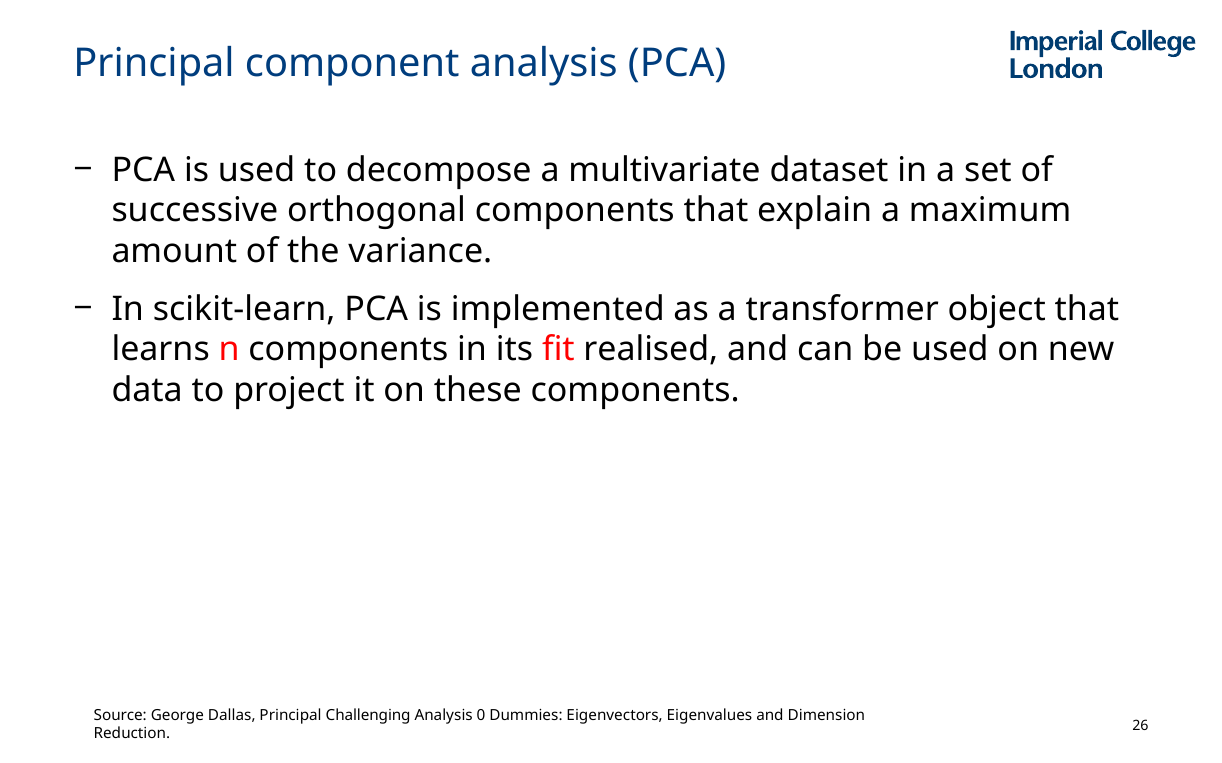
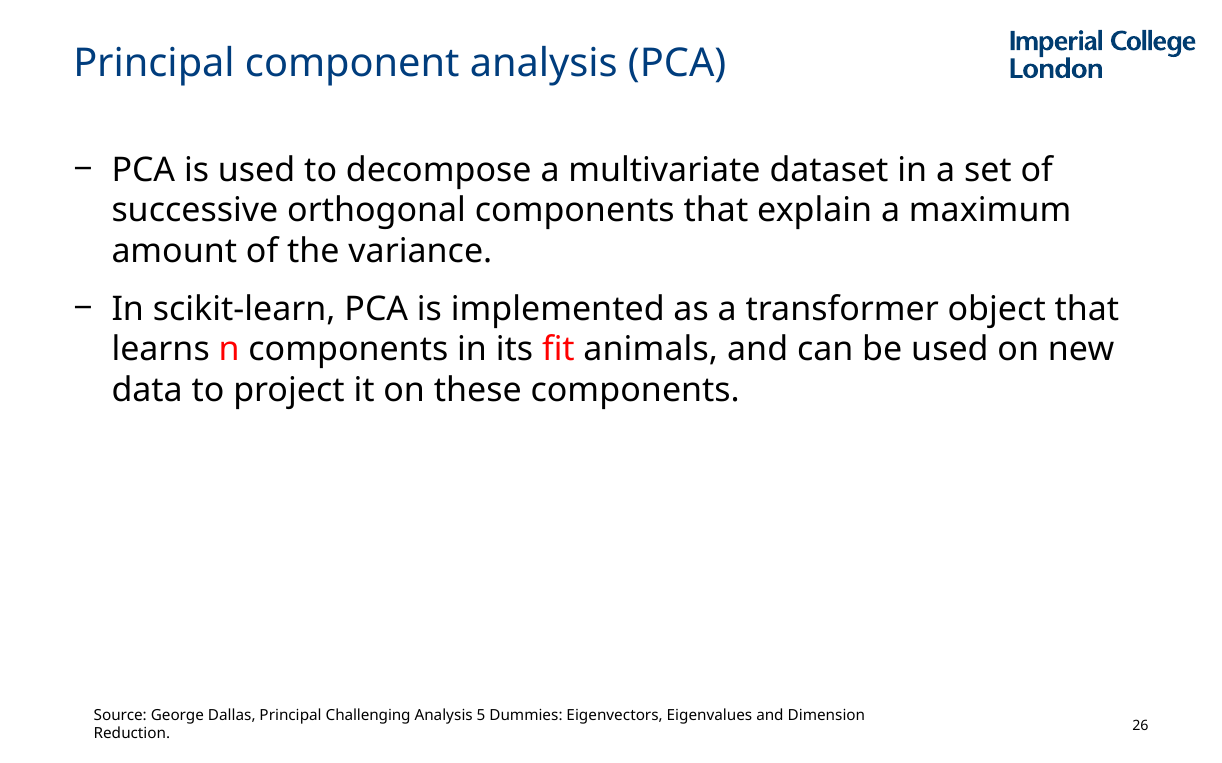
realised: realised -> animals (651, 350)
0: 0 -> 5 (481, 716)
